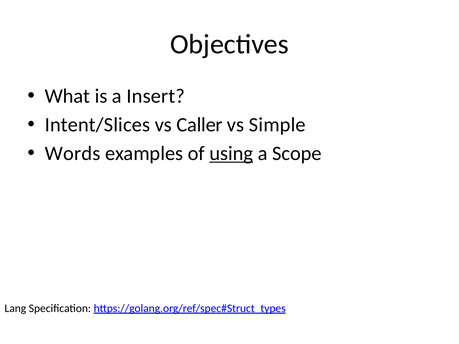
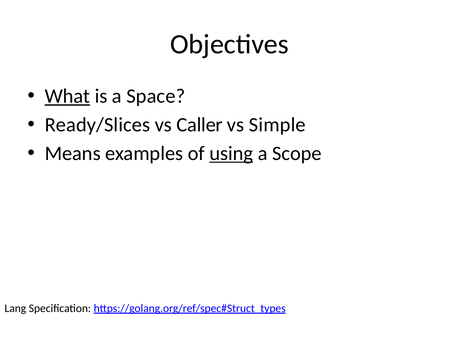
What underline: none -> present (67, 96)
Insert: Insert -> Space (156, 96)
Intent/Slices: Intent/Slices -> Ready/Slices (97, 125)
Words: Words -> Means (73, 153)
